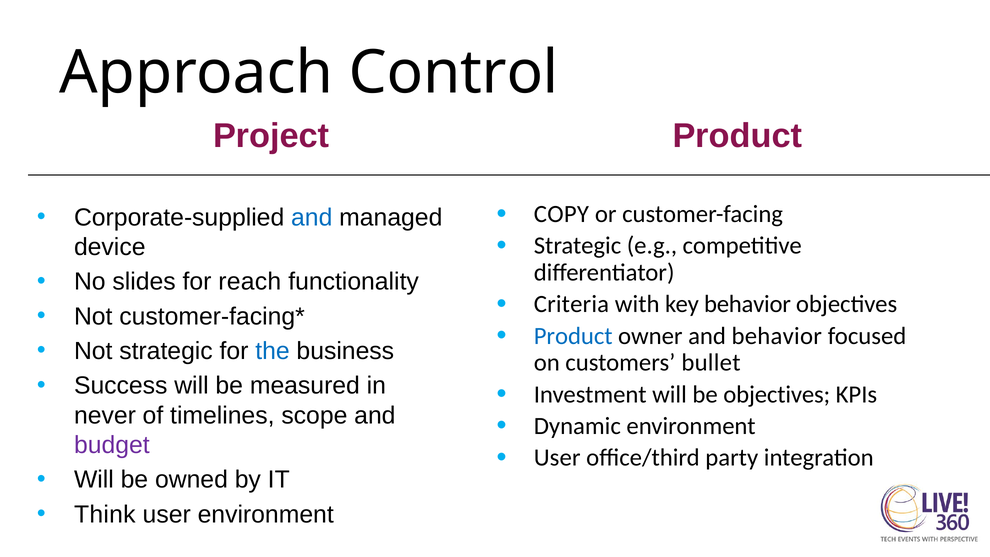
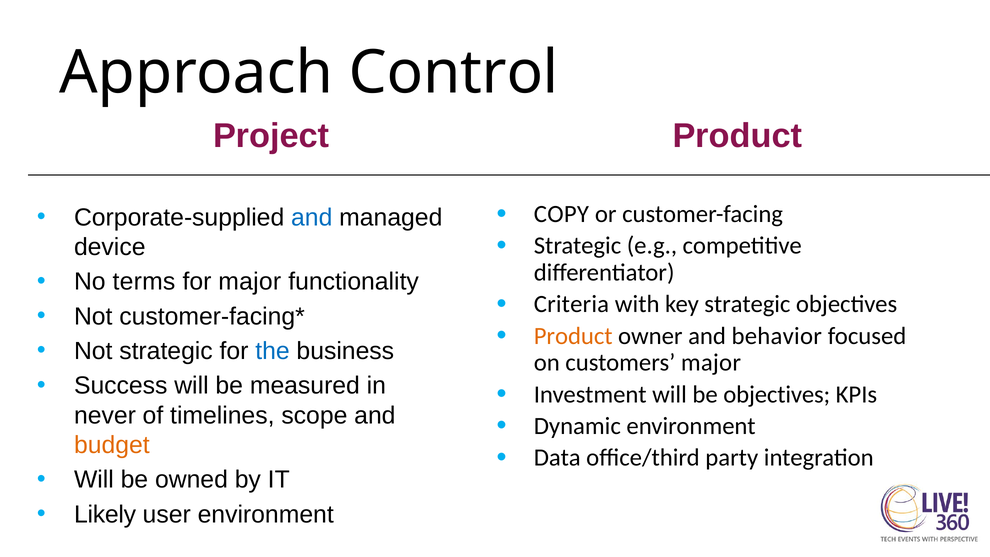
slides: slides -> terms (144, 282)
for reach: reach -> major (250, 282)
key behavior: behavior -> strategic (747, 304)
Product colour: blue -> orange (573, 336)
customers bullet: bullet -> major (711, 363)
budget colour: purple -> orange (112, 445)
User: User -> Data (557, 458)
Think: Think -> Likely (105, 514)
